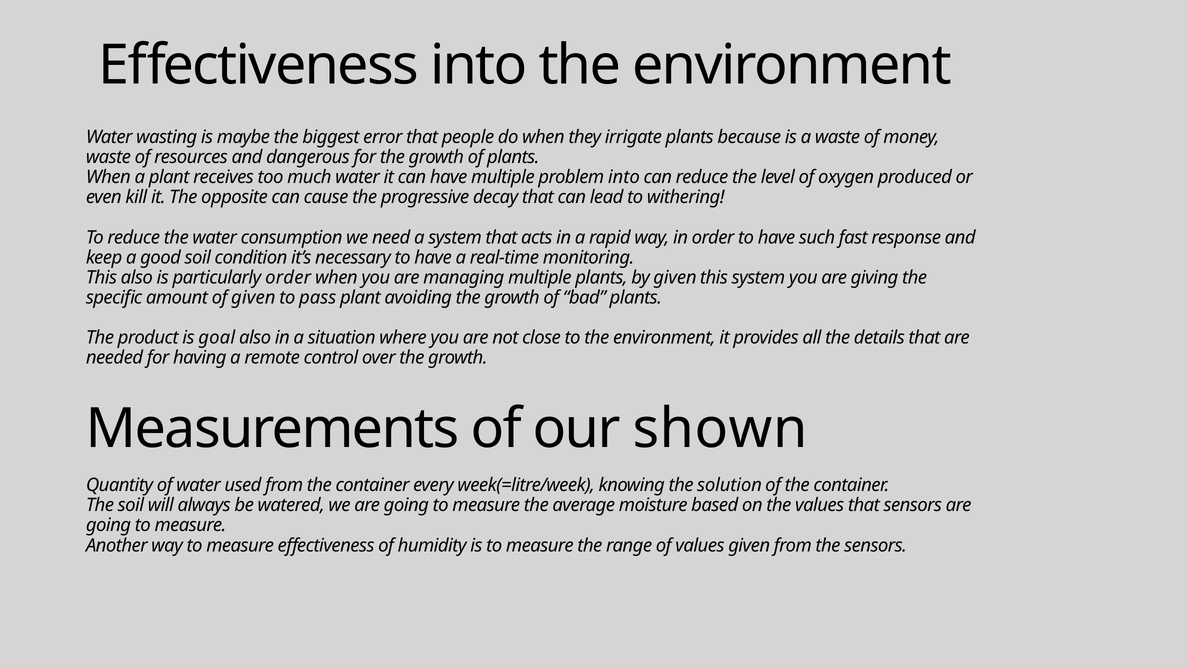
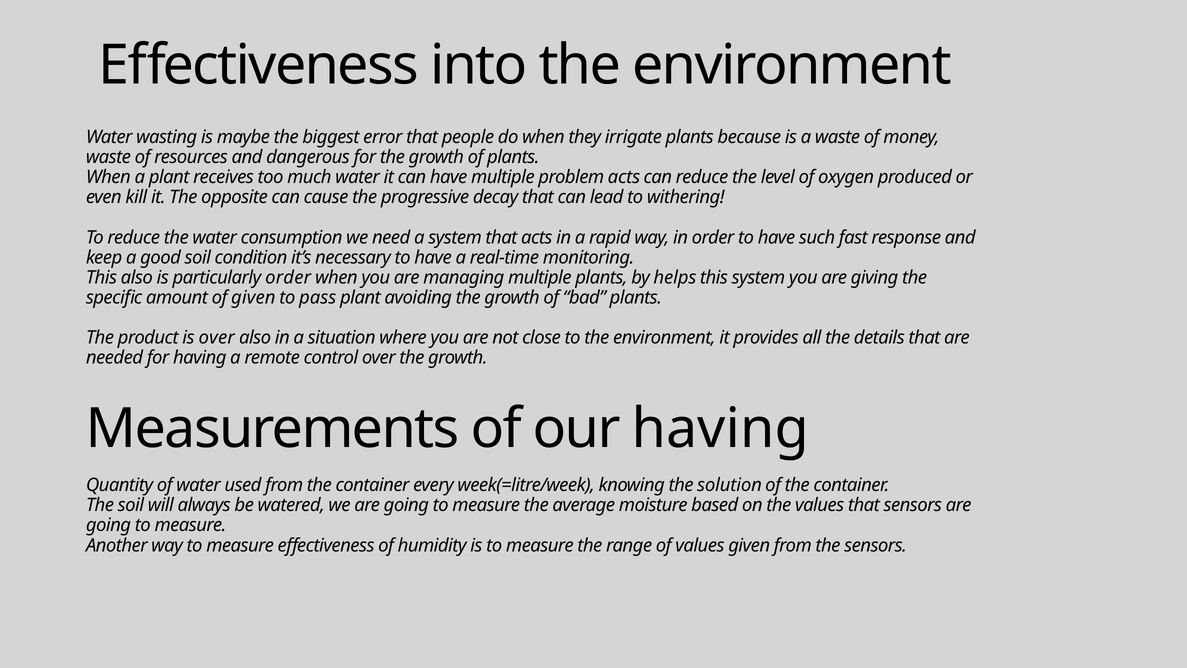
problem into: into -> acts (624, 177)
by given: given -> helps (675, 277)
is goal: goal -> over (217, 337)
our shown: shown -> having (720, 429)
